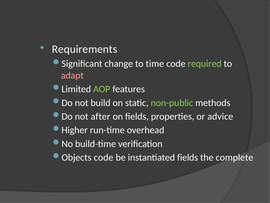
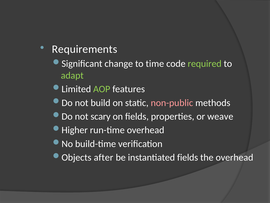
adapt colour: pink -> light green (72, 75)
non-public colour: light green -> pink (172, 103)
after: after -> scary (101, 116)
advice: advice -> weave (220, 116)
code: code -> after (104, 157)
the complete: complete -> overhead (234, 157)
